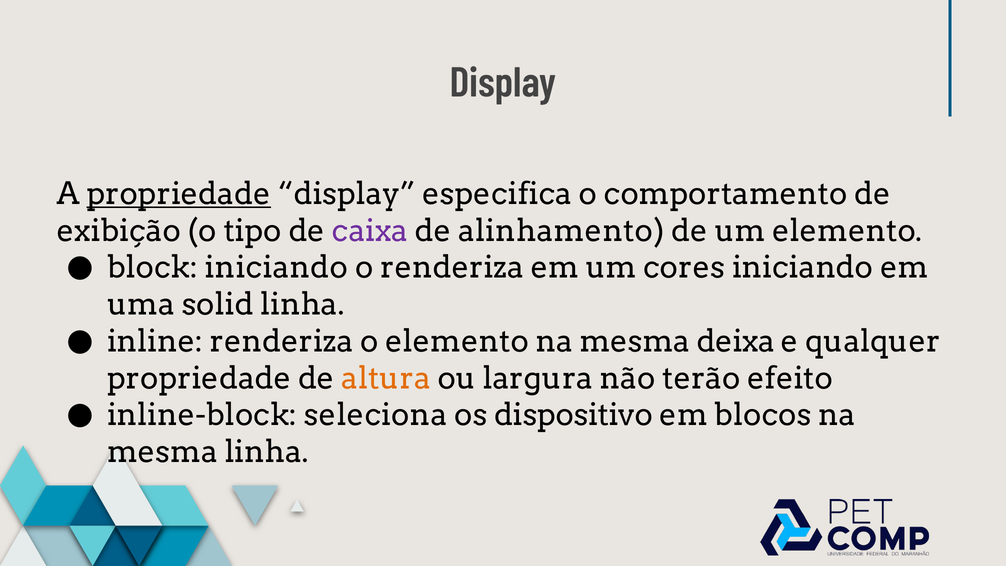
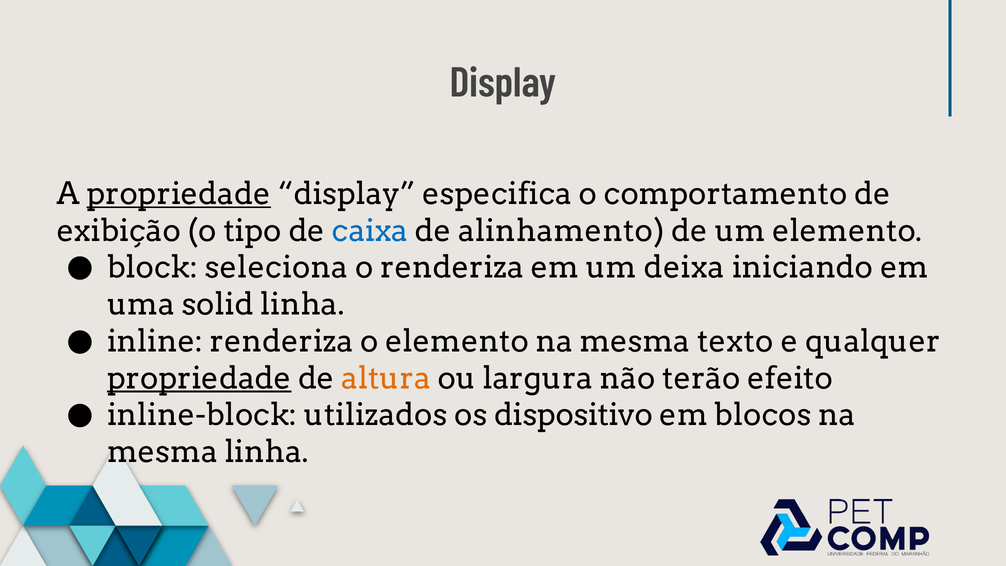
caixa colour: purple -> blue (370, 231)
block iniciando: iniciando -> seleciona (276, 268)
cores: cores -> deixa (684, 268)
deixa: deixa -> texto (735, 341)
propriedade underline: none -> present (199, 378)
seleciona: seleciona -> utilizados (376, 415)
